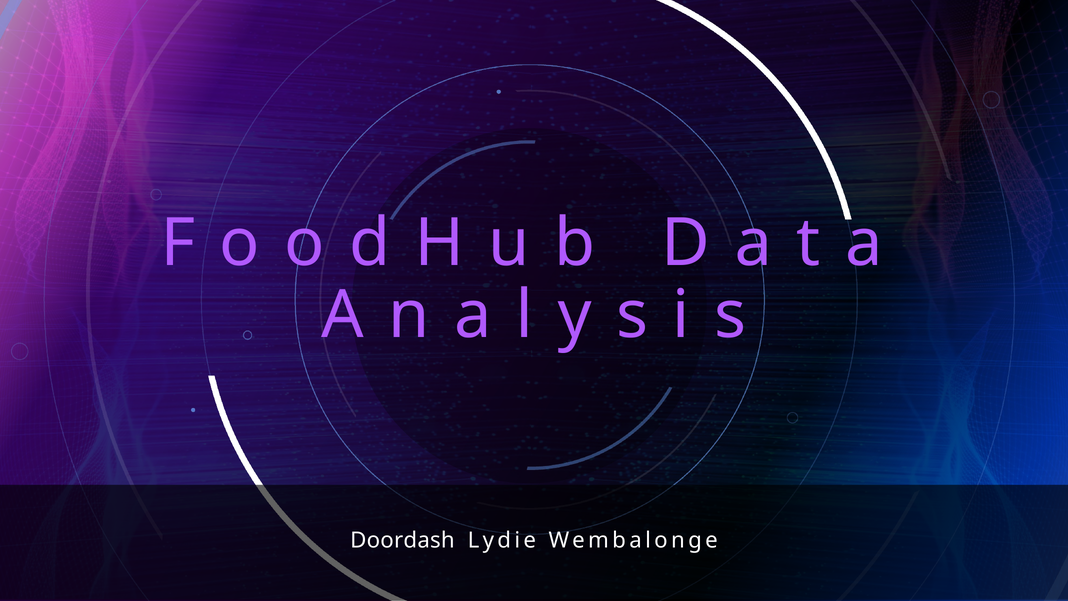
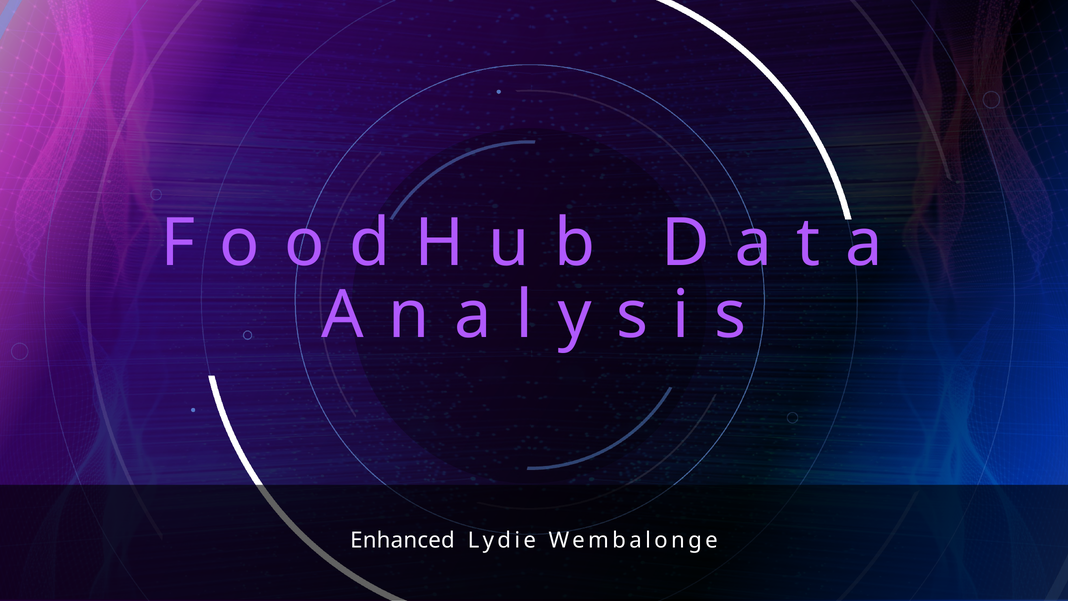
Doordash: Doordash -> Enhanced (402, 540)
